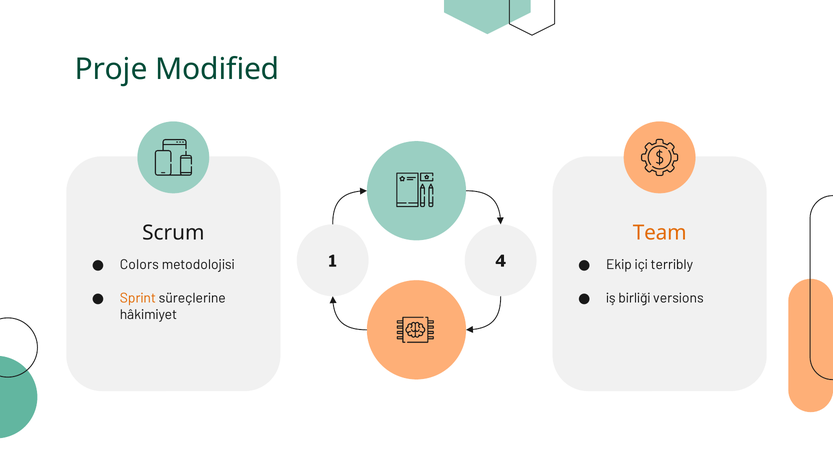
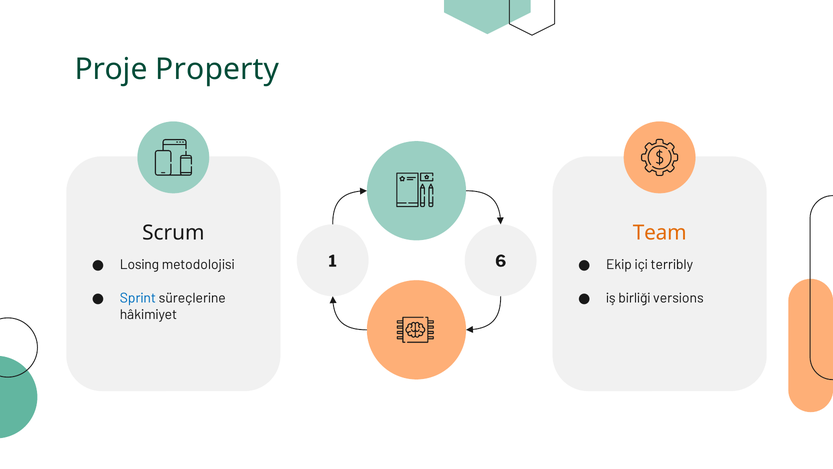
Modified: Modified -> Property (217, 69)
4: 4 -> 6 (501, 261)
Colors: Colors -> Losing (139, 264)
Sprint colour: orange -> blue (138, 298)
